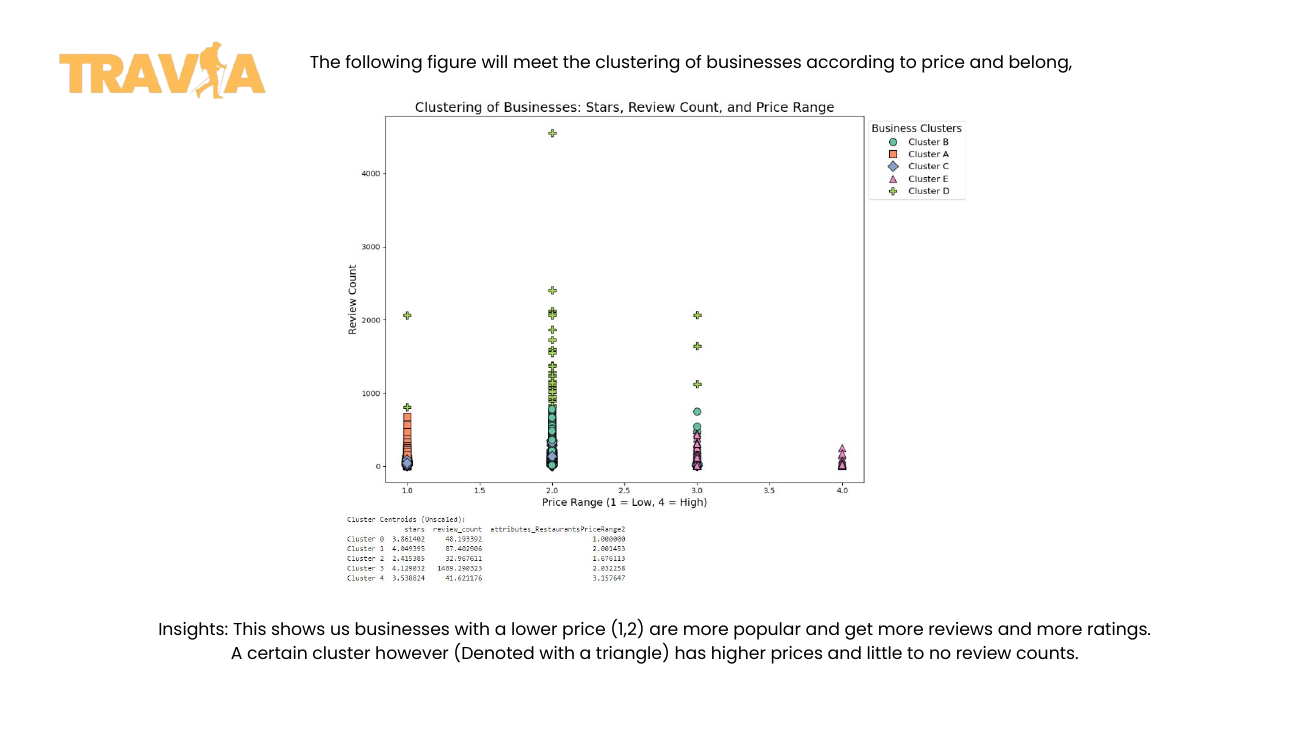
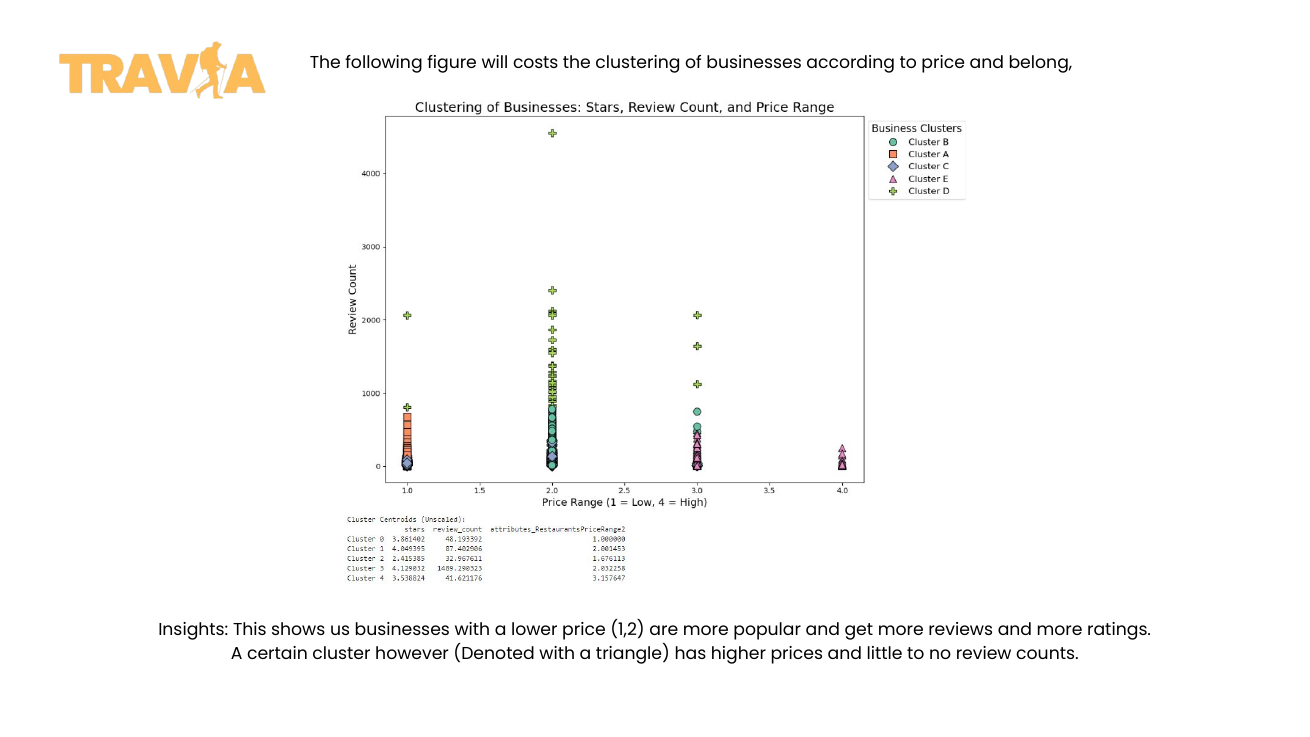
meet: meet -> costs (536, 62)
